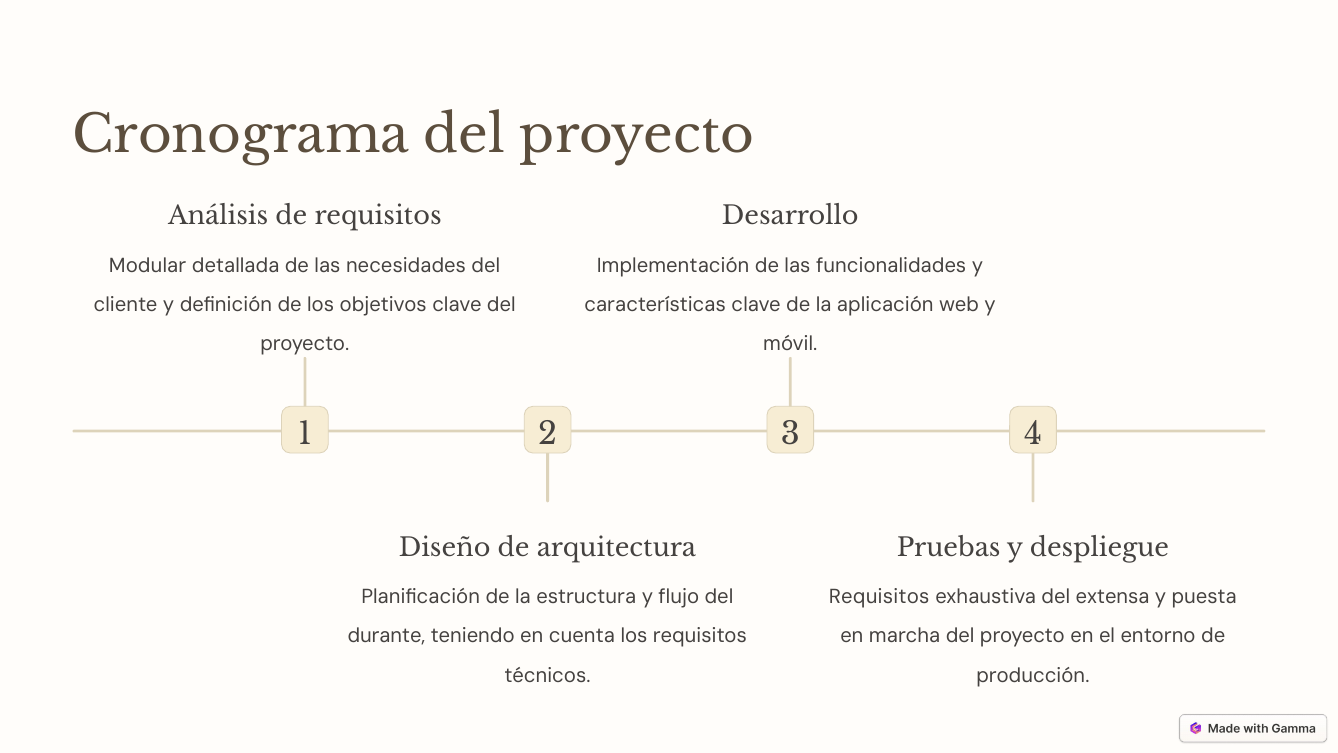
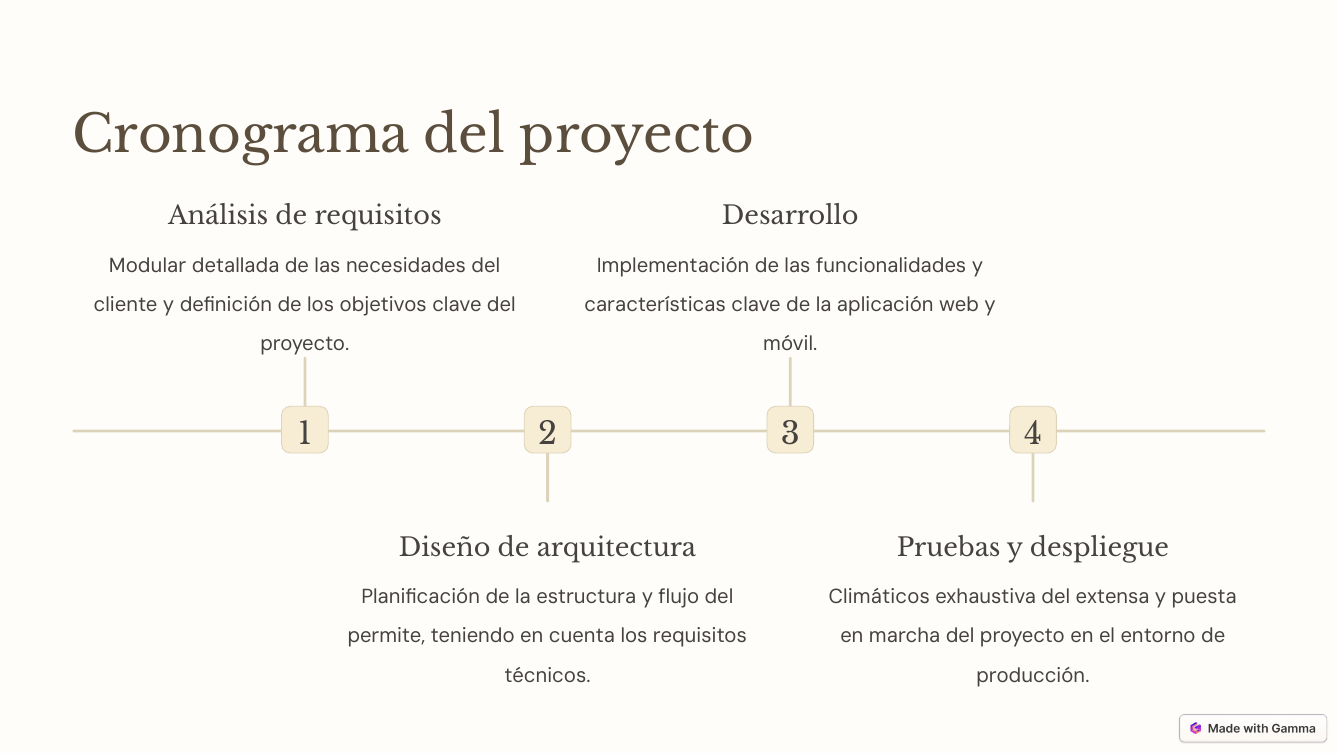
Requisitos: Requisitos -> Climáticos (879, 596)
durante: durante -> permite (386, 636)
